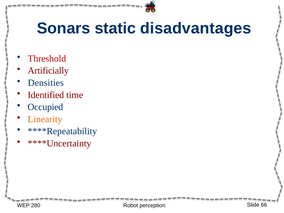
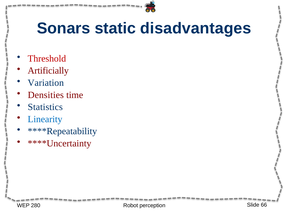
Densities: Densities -> Variation (46, 83)
Identified: Identified -> Densities (46, 95)
Occupied: Occupied -> Statistics (45, 107)
Linearity colour: orange -> blue (45, 119)
